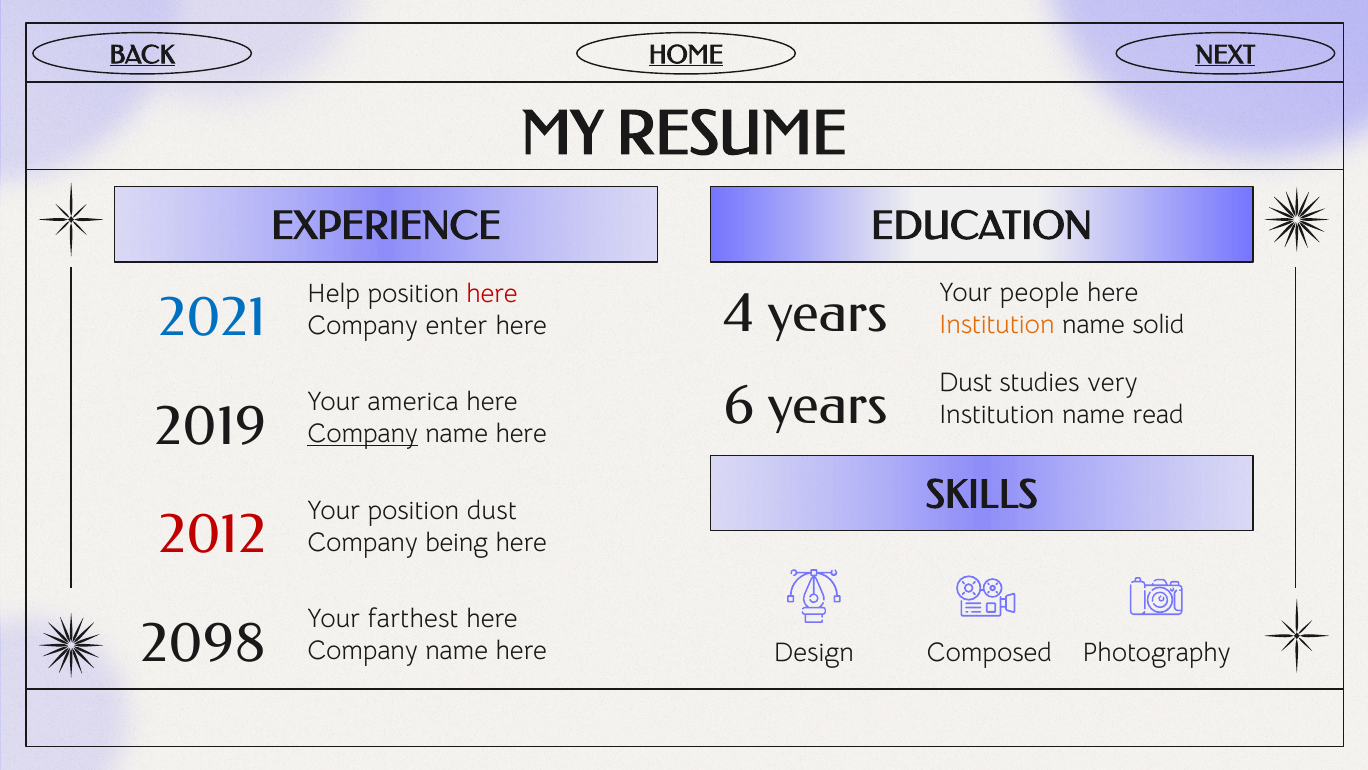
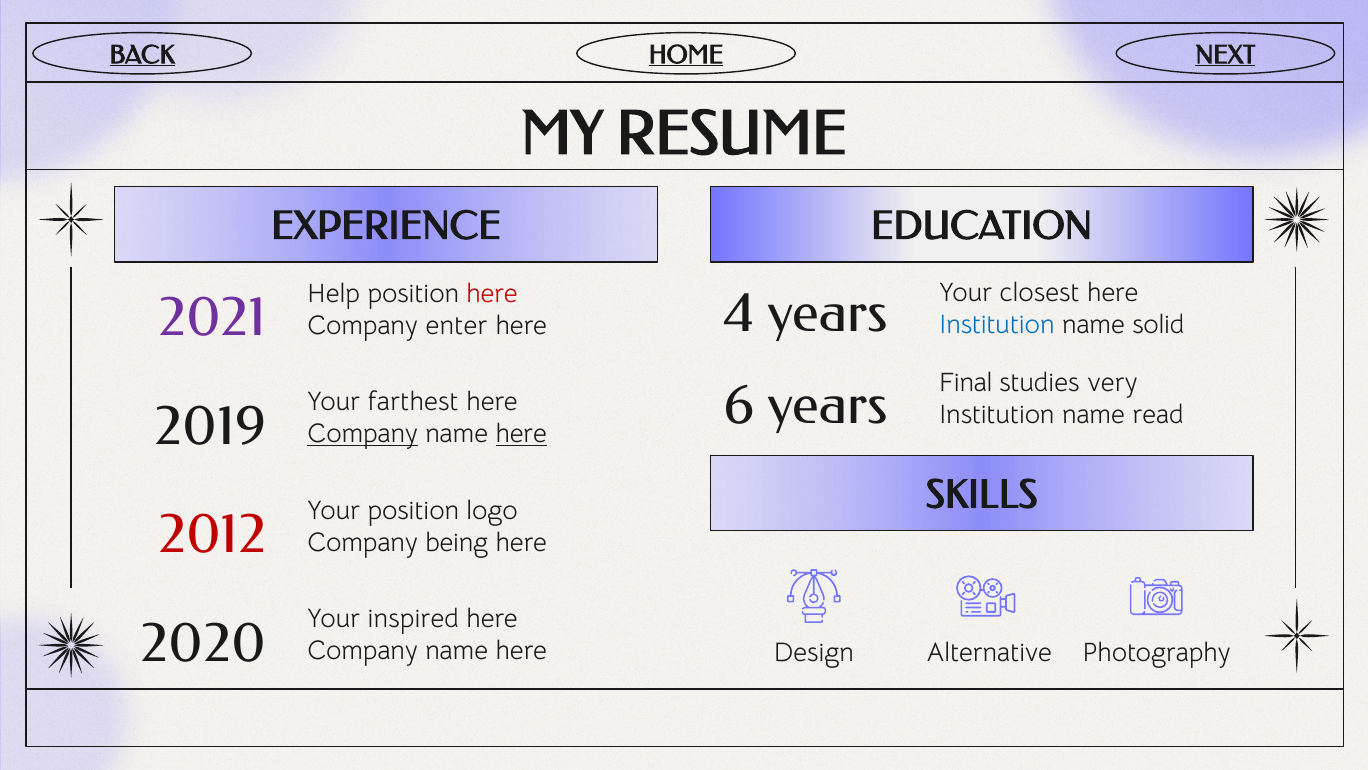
people: people -> closest (1039, 293)
2021 colour: blue -> purple (213, 317)
Institution colour: orange -> blue (997, 324)
Dust: Dust -> Final (966, 383)
america: america -> farthest (413, 402)
here underline: none -> present (521, 434)
position dust: dust -> logo (492, 510)
farthest: farthest -> inspired (413, 619)
2098: 2098 -> 2020 (204, 642)
Composed: Composed -> Alternative (989, 652)
